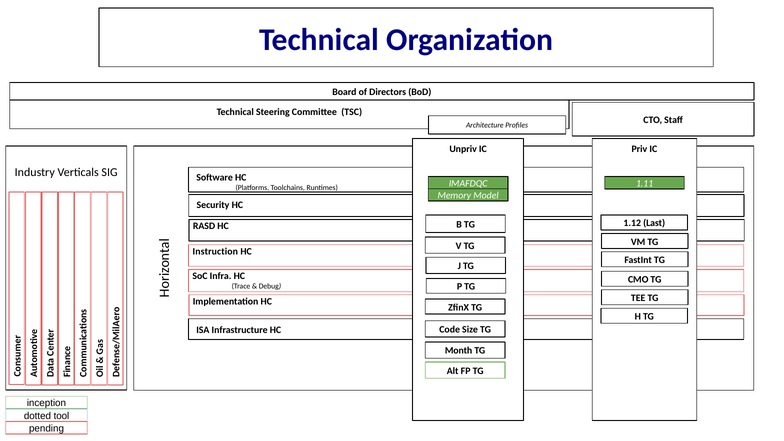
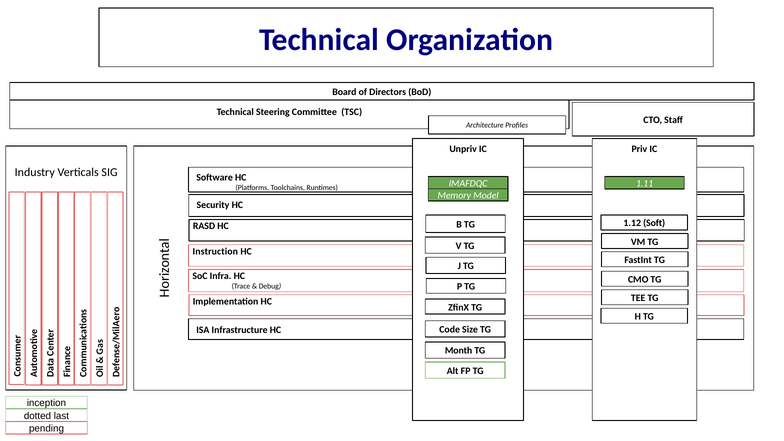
Last: Last -> Soft (654, 223)
tool: tool -> last (61, 416)
